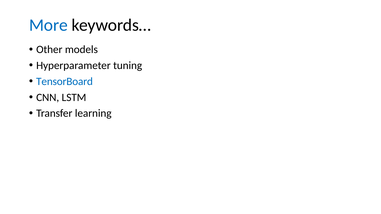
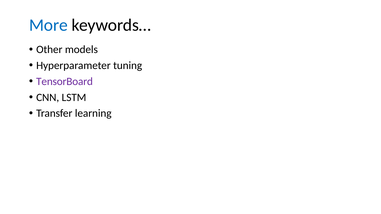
TensorBoard colour: blue -> purple (65, 82)
